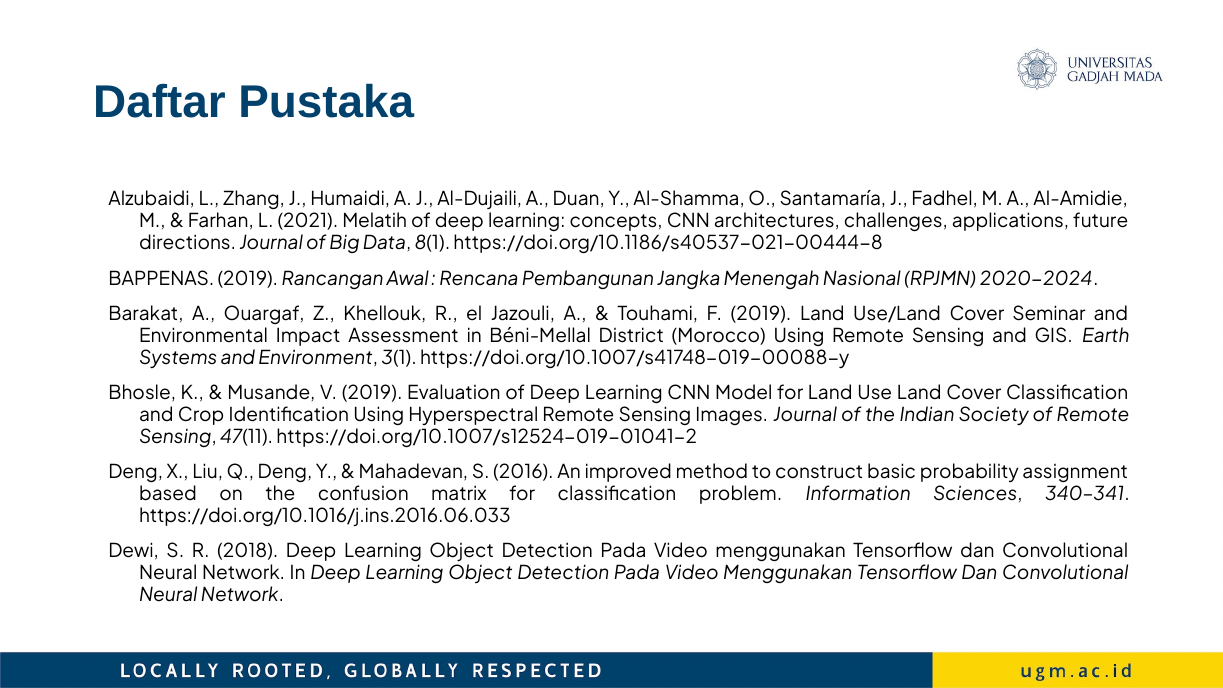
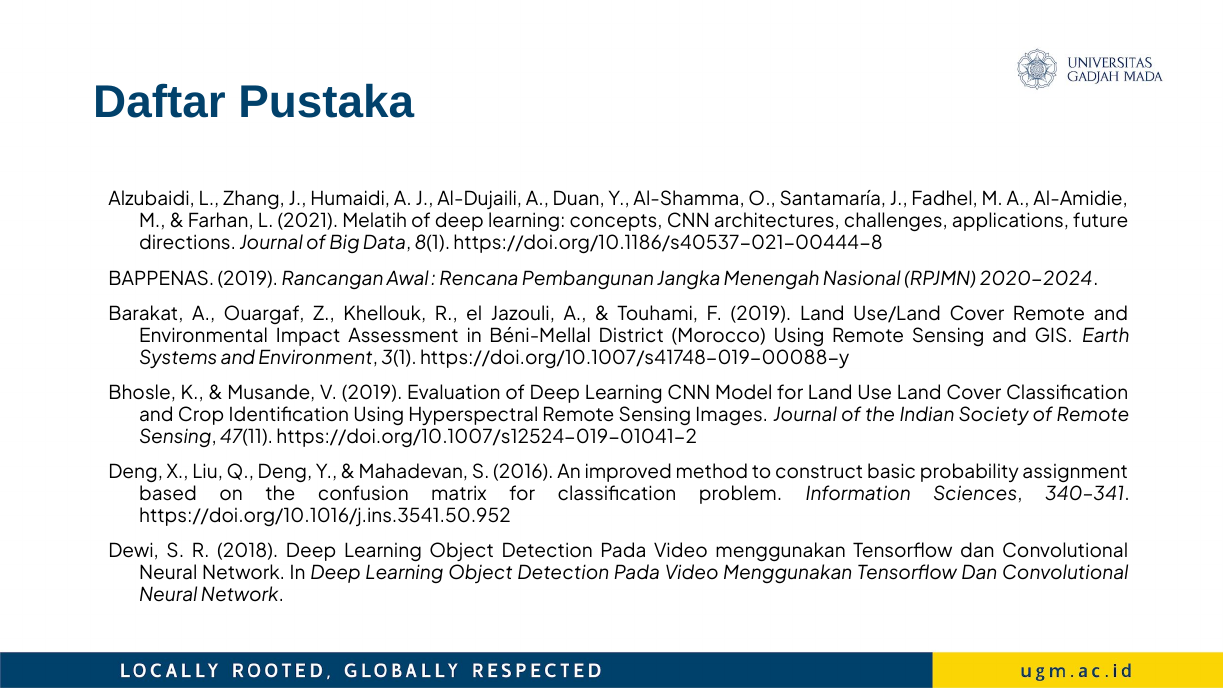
Cover Seminar: Seminar -> Remote (1049, 314)
https://doi.org/10.1016/j.ins.2016.06.033: https://doi.org/10.1016/j.ins.2016.06.033 -> https://doi.org/10.1016/j.ins.3541.50.952 (325, 516)
